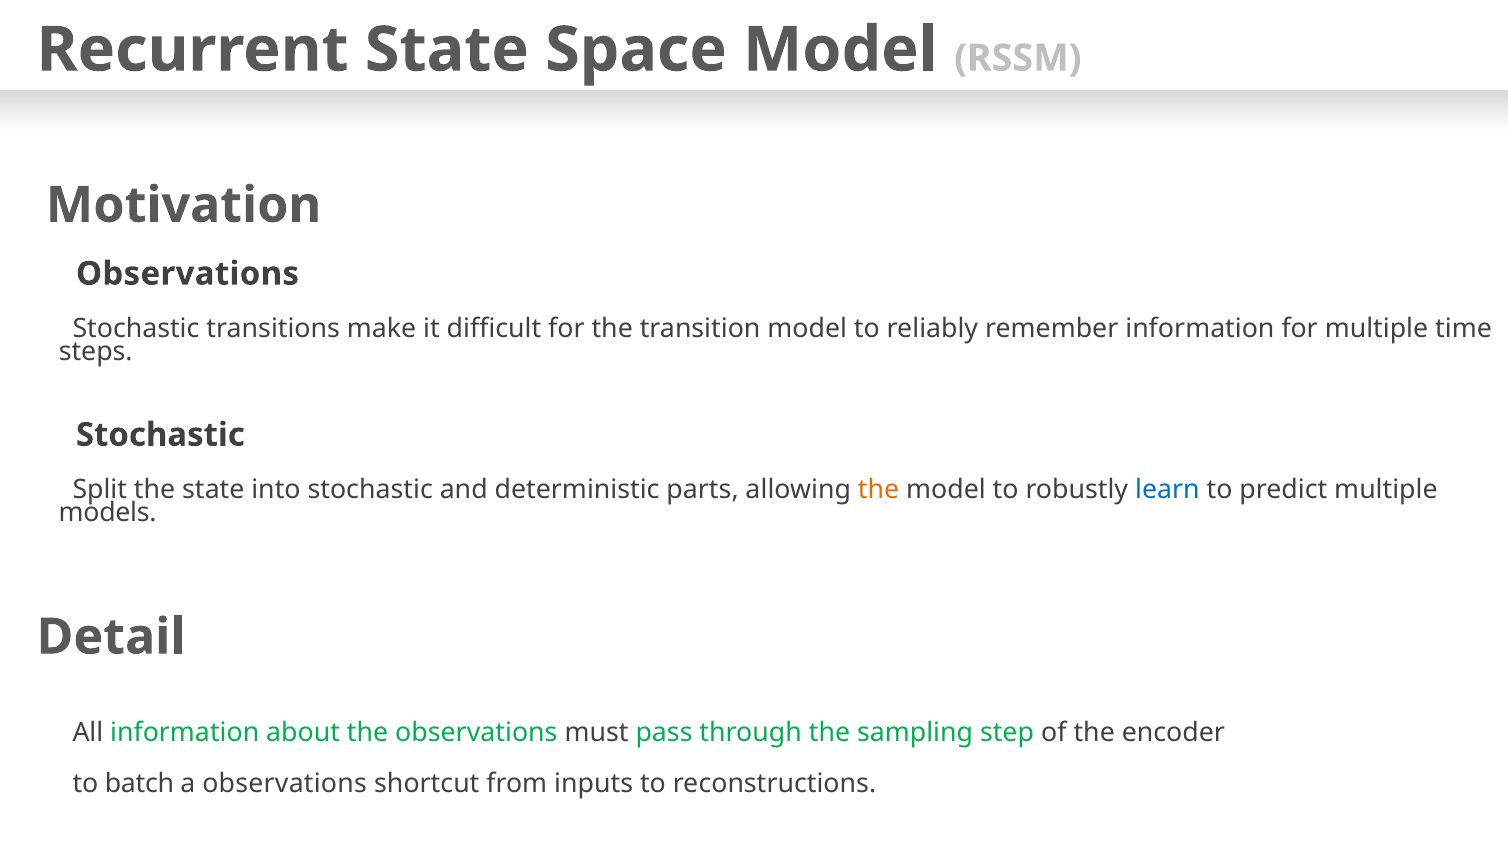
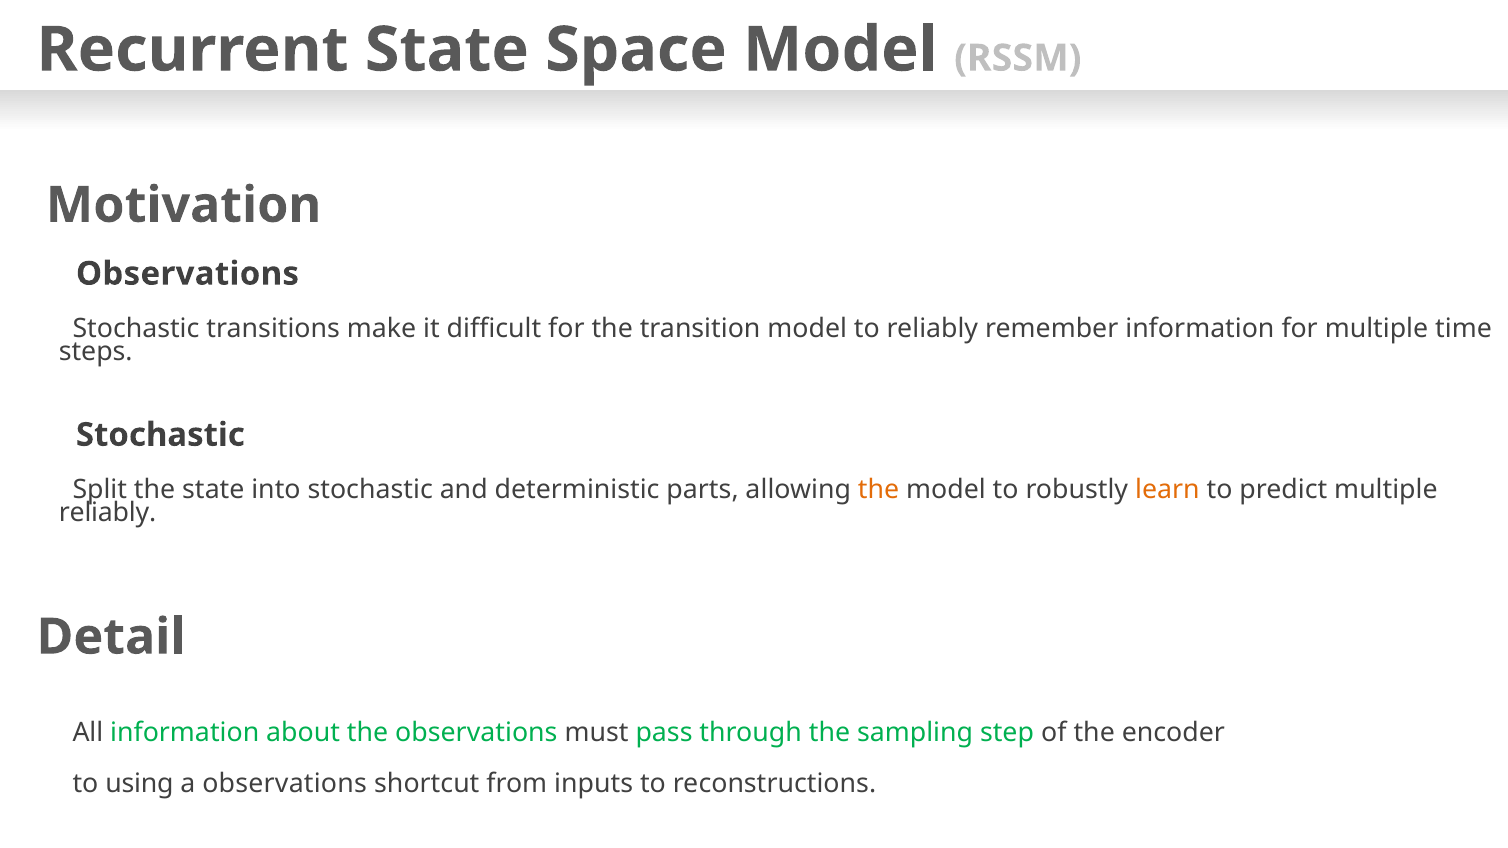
learn colour: blue -> orange (1167, 490)
models: models -> reliably (108, 513)
batch: batch -> using (139, 784)
